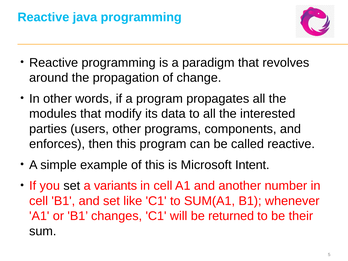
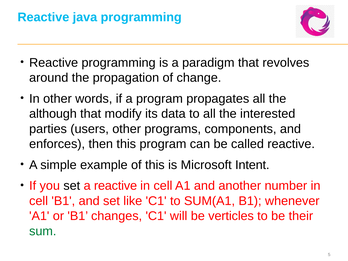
modules: modules -> although (53, 114)
a variants: variants -> reactive (116, 186)
returned: returned -> verticles (231, 216)
sum colour: black -> green (43, 231)
